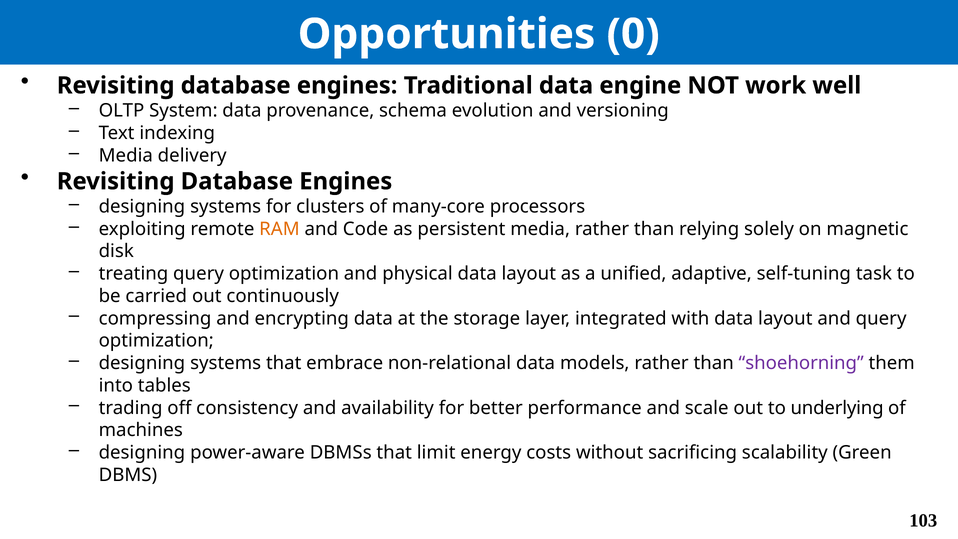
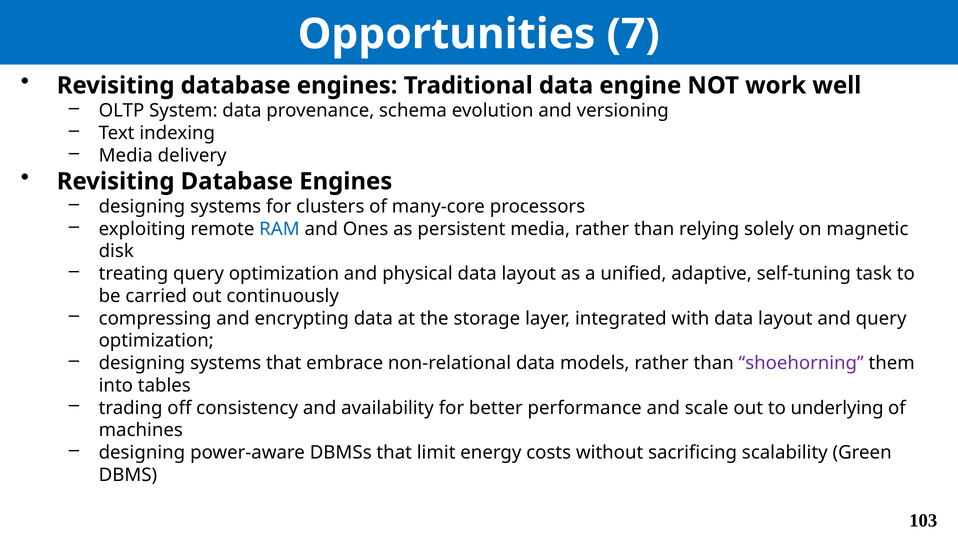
0: 0 -> 7 (633, 34)
RAM colour: orange -> blue (279, 229)
Code: Code -> Ones (366, 229)
